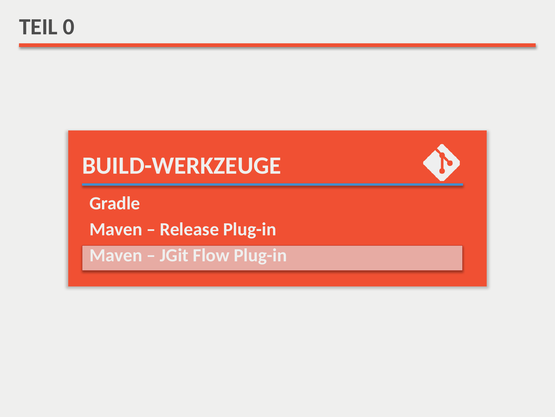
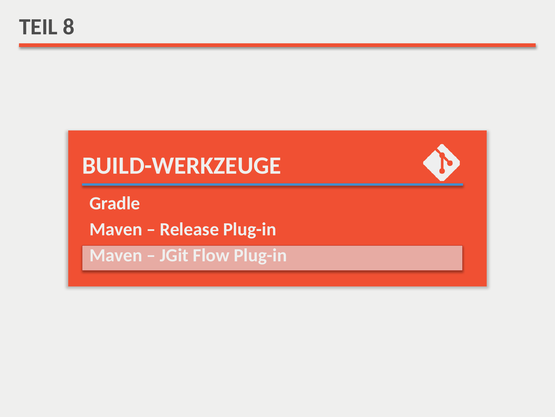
0: 0 -> 8 (69, 27)
